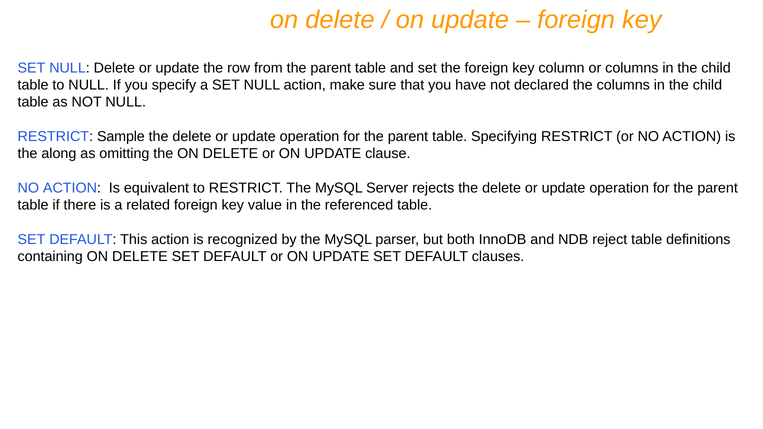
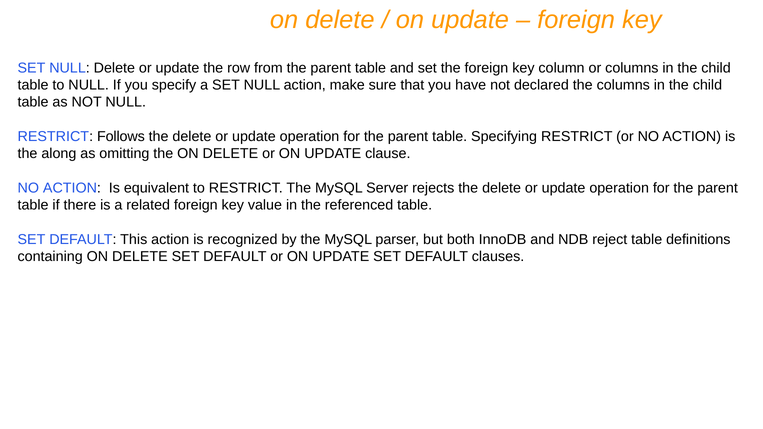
Sample: Sample -> Follows (121, 137)
